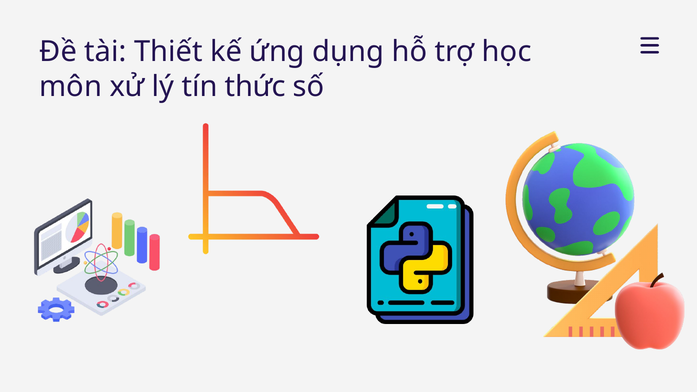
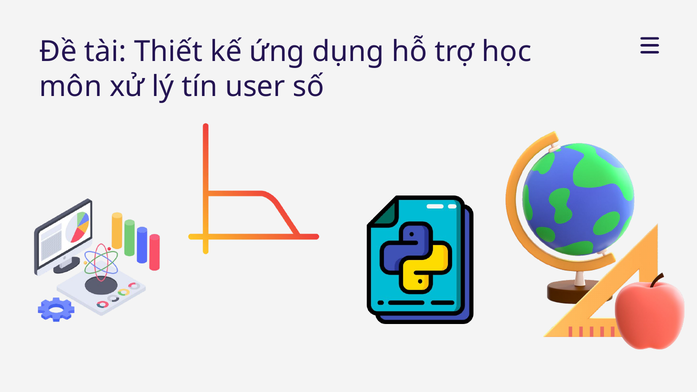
thức: thức -> user (255, 87)
